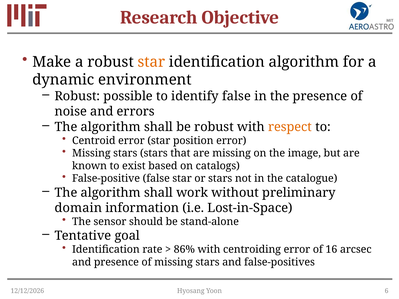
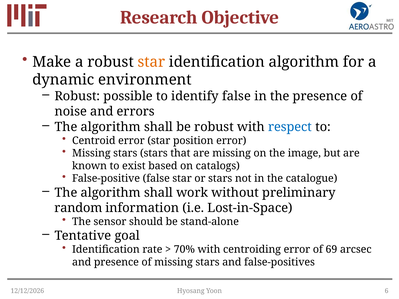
respect colour: orange -> blue (290, 127)
domain: domain -> random (78, 208)
86%: 86% -> 70% (184, 250)
16: 16 -> 69 (331, 250)
